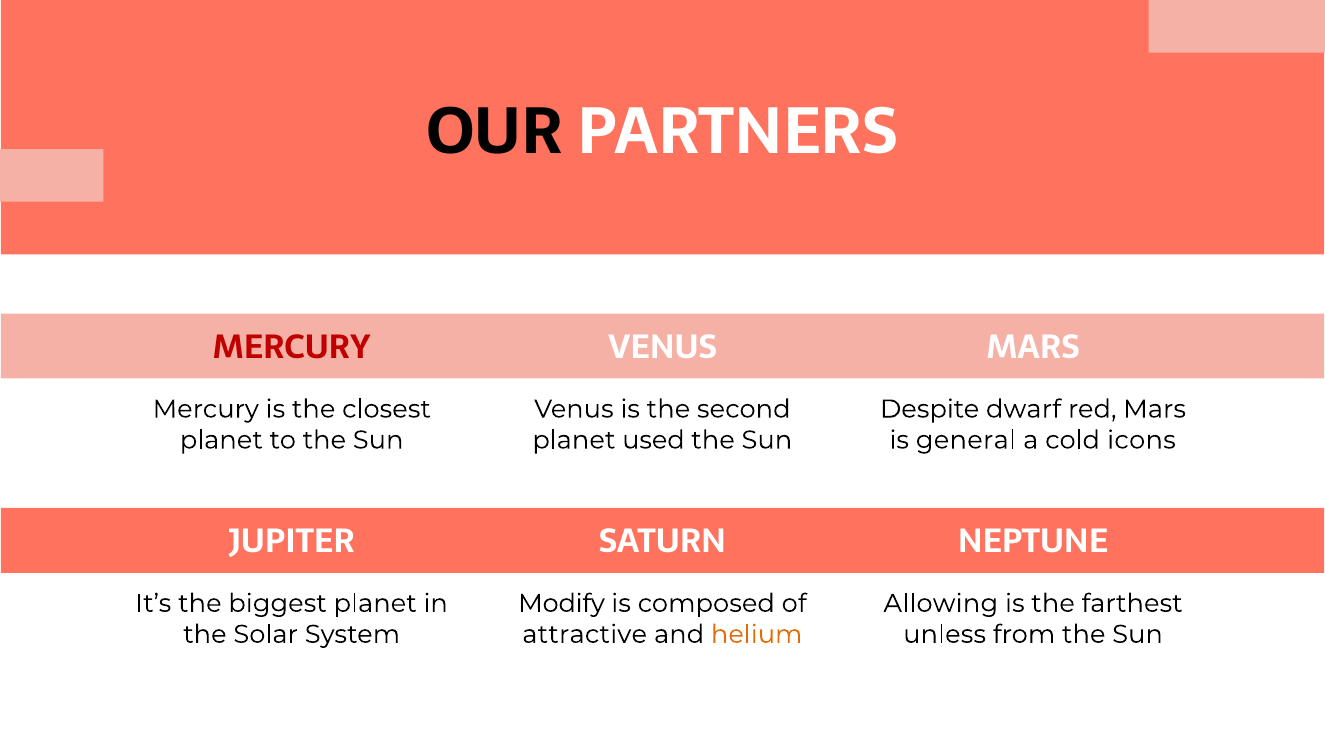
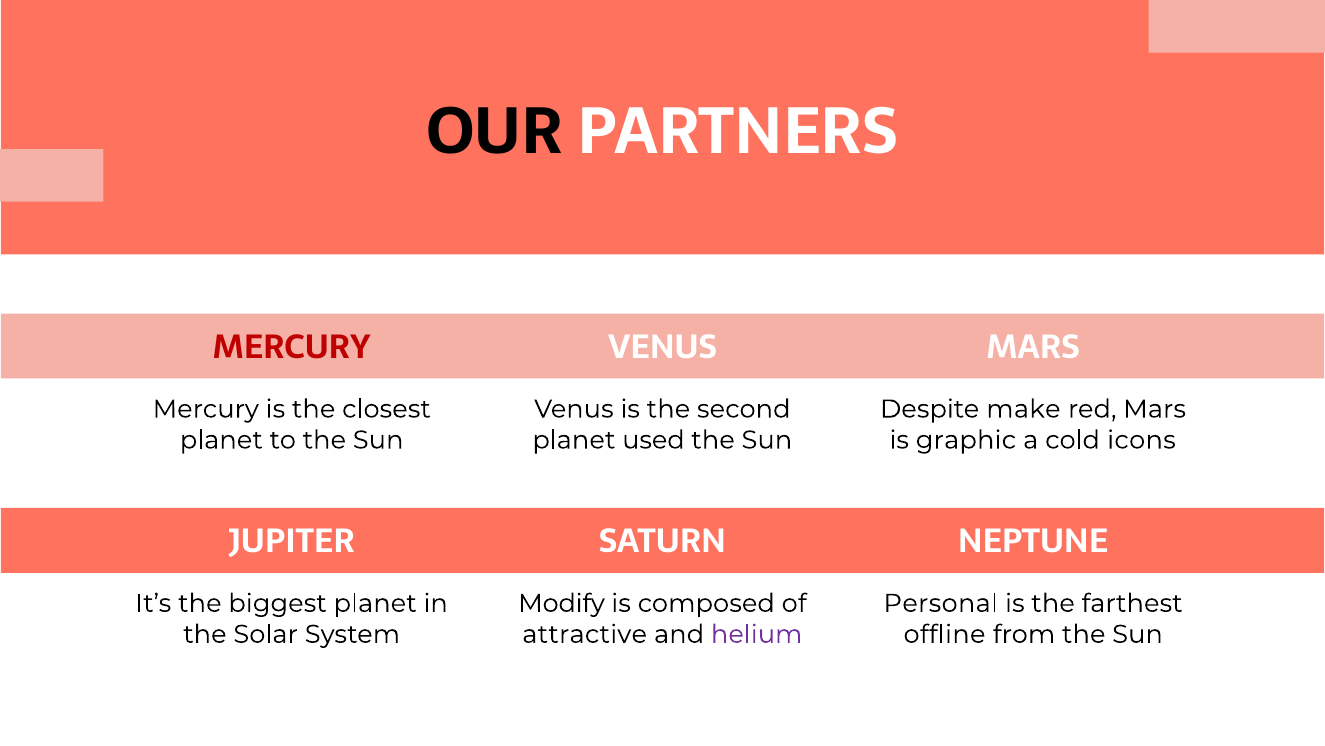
dwarf: dwarf -> make (1023, 409)
general: general -> graphic (966, 440)
Allowing: Allowing -> Personal (941, 603)
helium colour: orange -> purple (757, 634)
unless: unless -> offline (944, 634)
